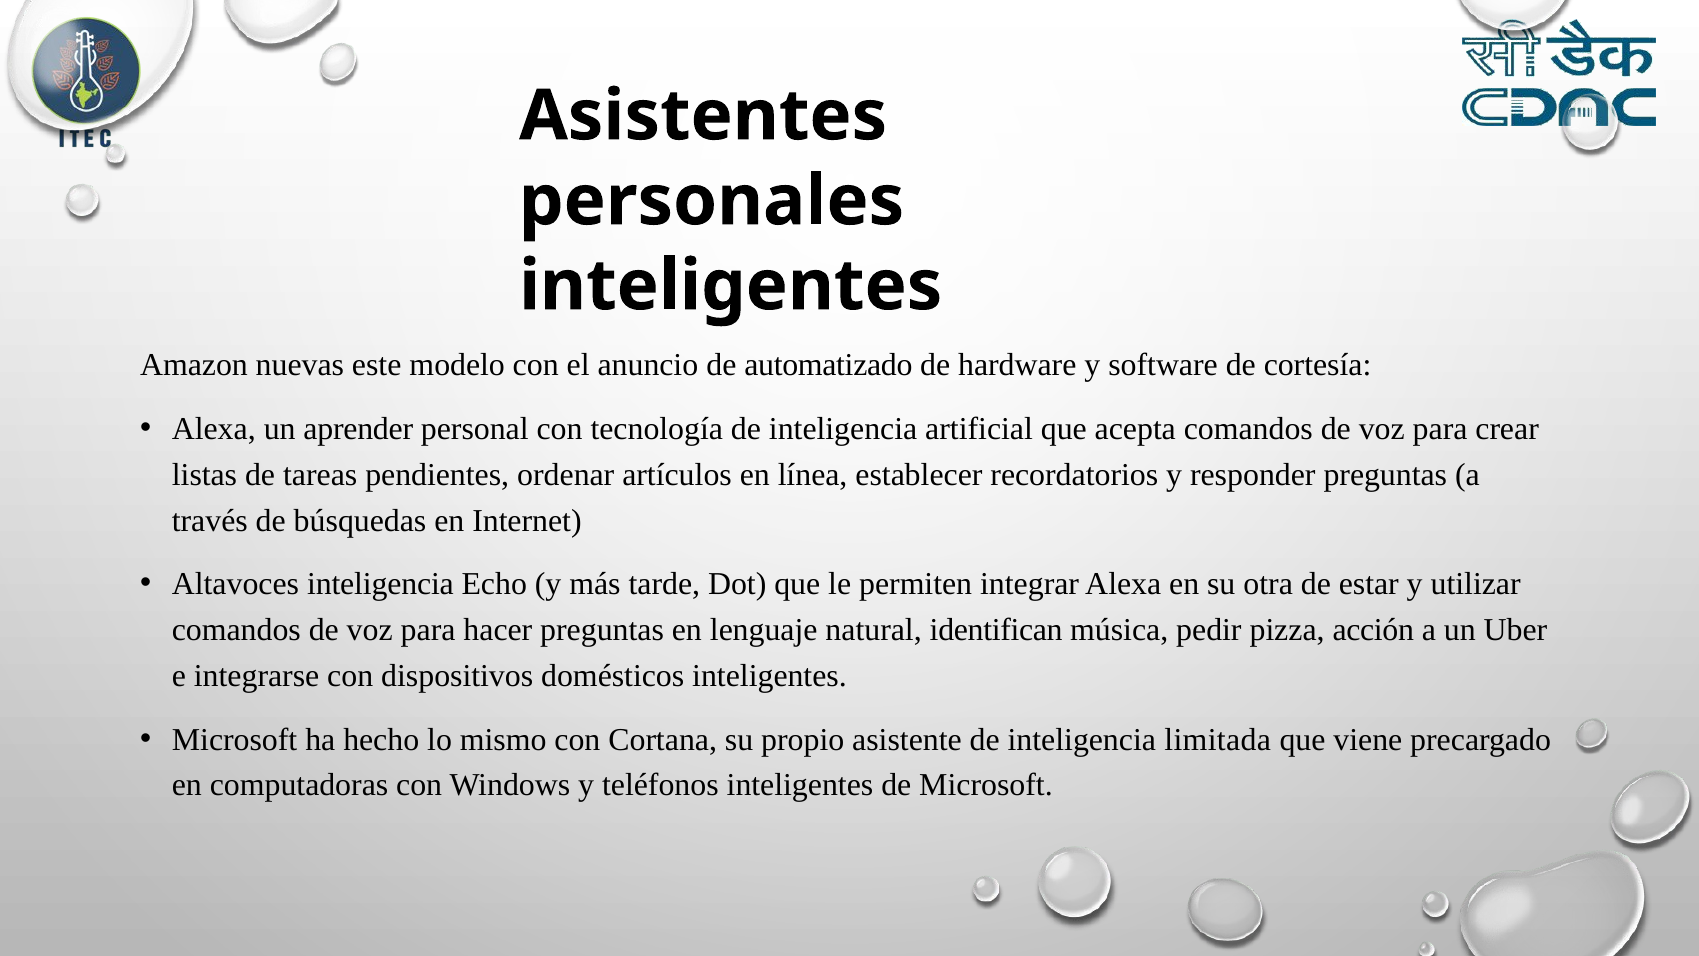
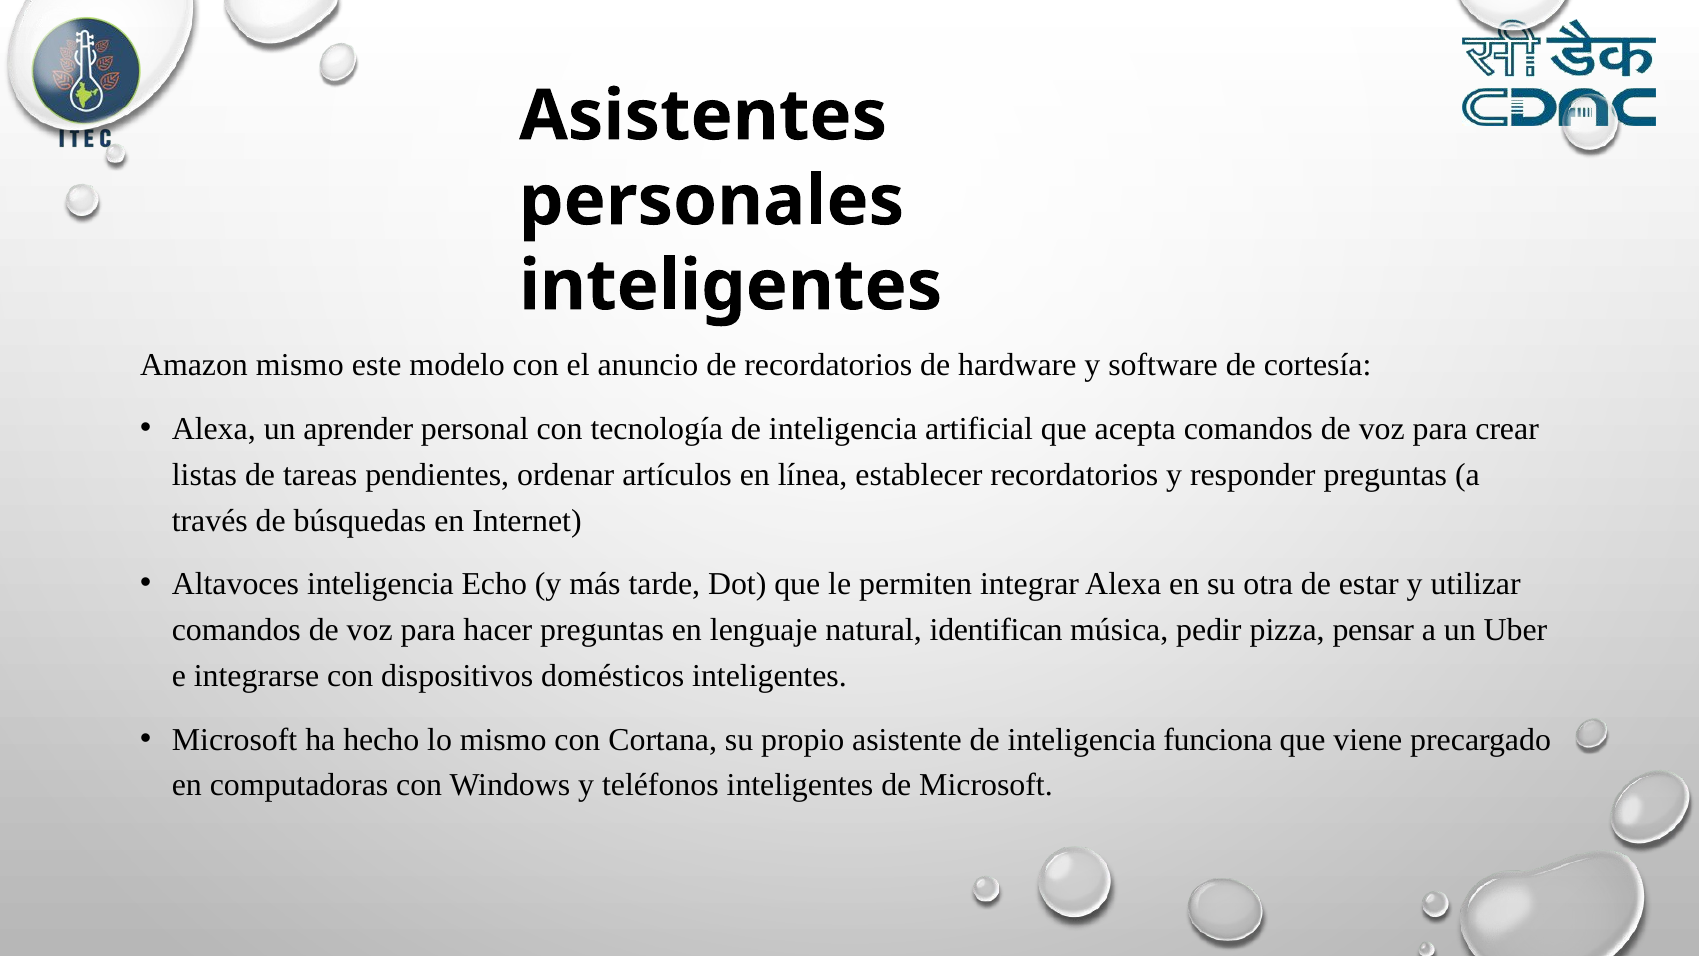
Amazon nuevas: nuevas -> mismo (300, 365)
de automatizado: automatizado -> recordatorios (828, 365)
acción: acción -> pensar (1373, 630)
limitada: limitada -> funciona (1218, 739)
